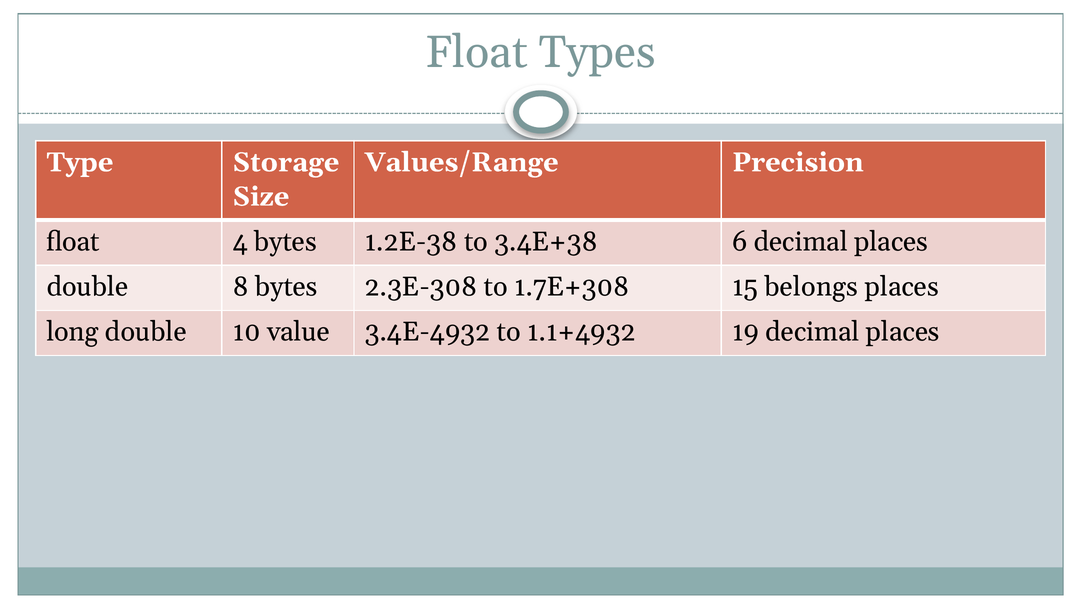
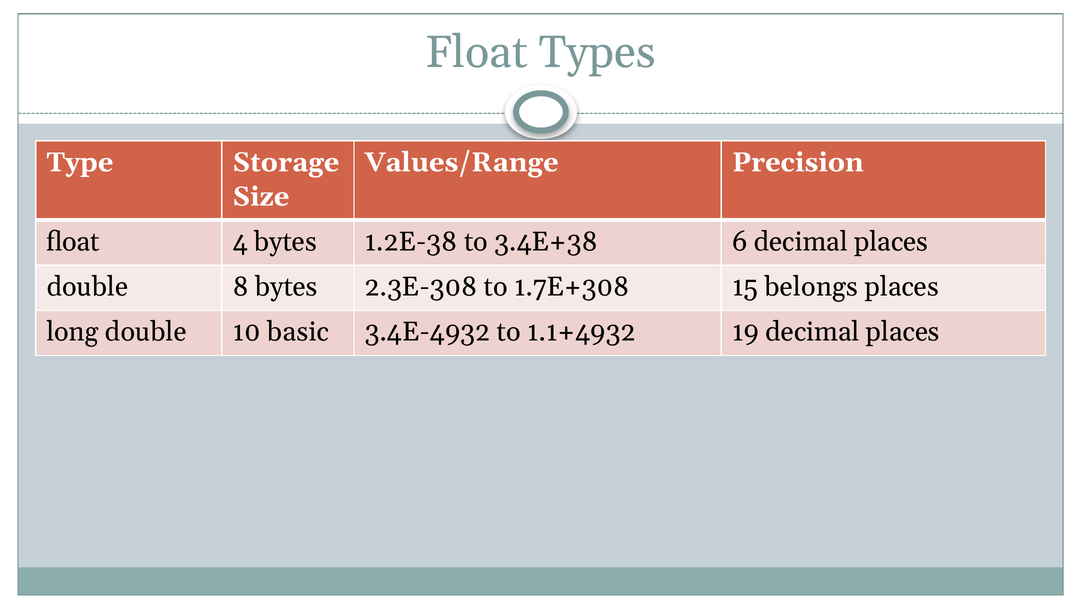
value: value -> basic (298, 332)
